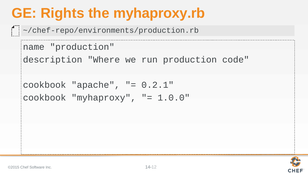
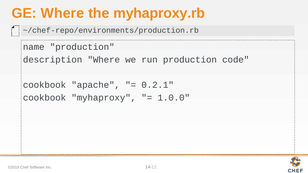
GE Rights: Rights -> Where (62, 13)
